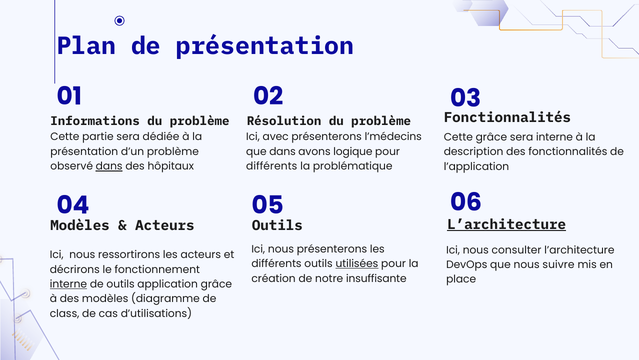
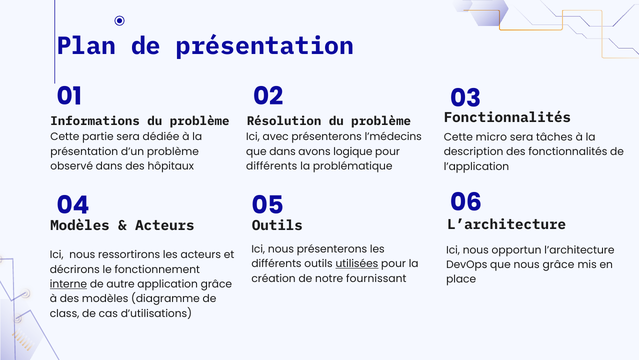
Cette grâce: grâce -> micro (491, 137)
sera interne: interne -> tâches (554, 137)
dans underline: present -> none (109, 166)
L’architecture underline: present -> none (507, 224)
consulter: consulter -> opportun (517, 250)
nous suivre: suivre -> grâce (558, 264)
insuffisante: insuffisante -> fournissant (376, 278)
de outils: outils -> autre (121, 284)
